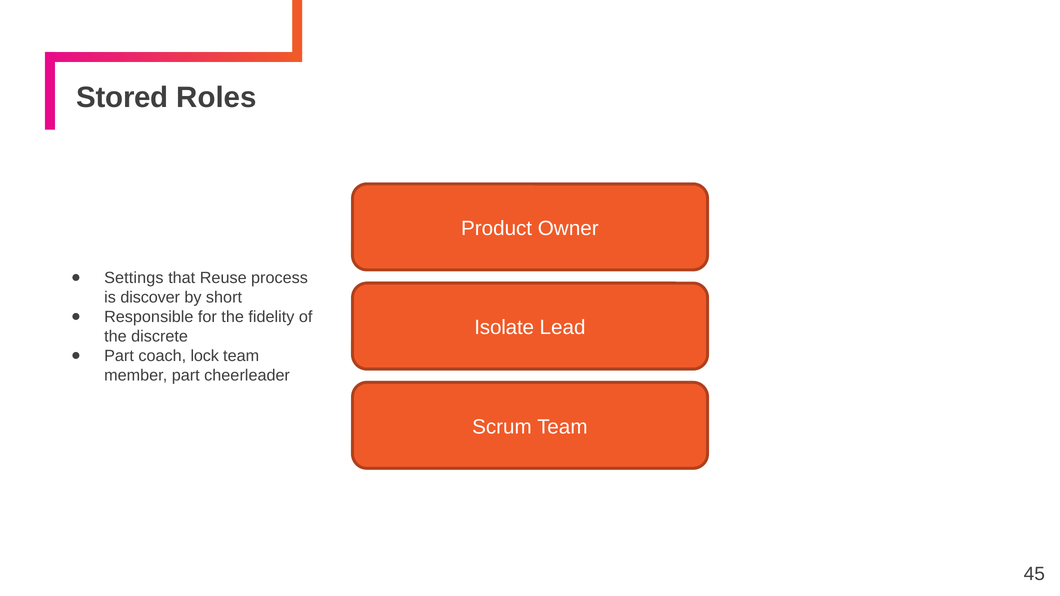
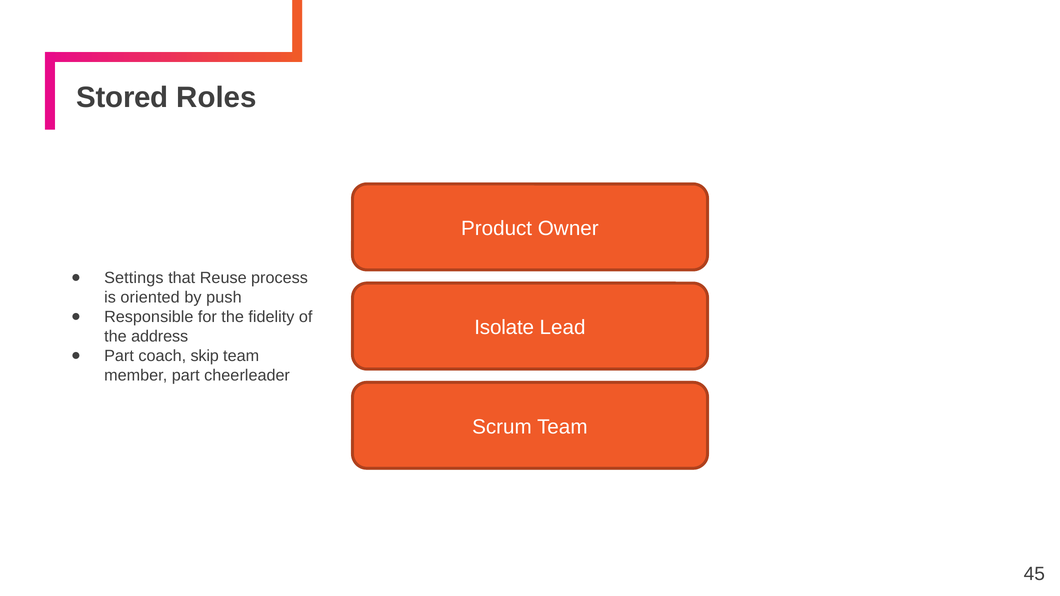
discover: discover -> oriented (150, 298)
short: short -> push (224, 298)
discrete: discrete -> address (160, 336)
lock: lock -> skip (205, 356)
